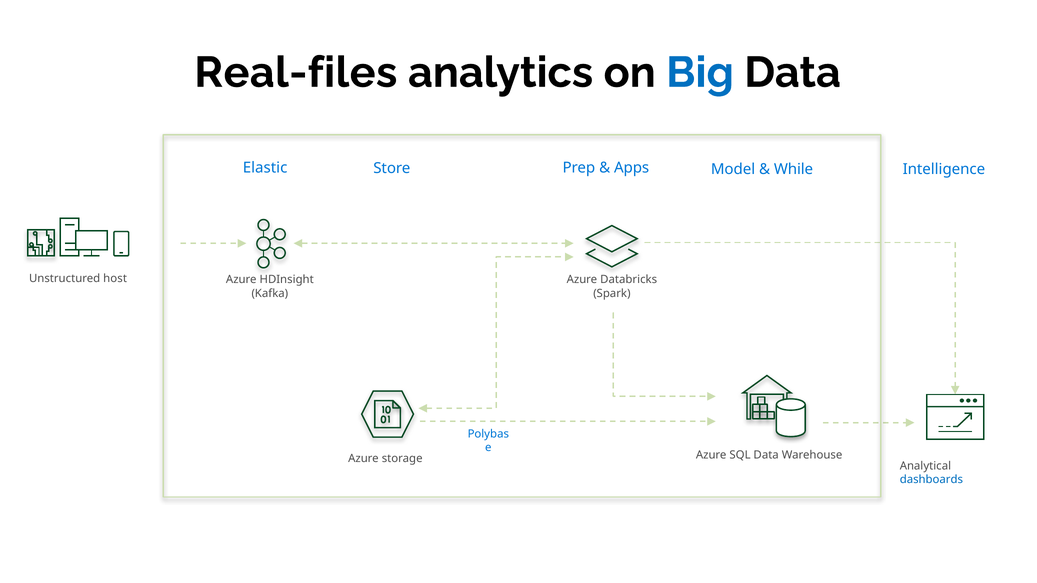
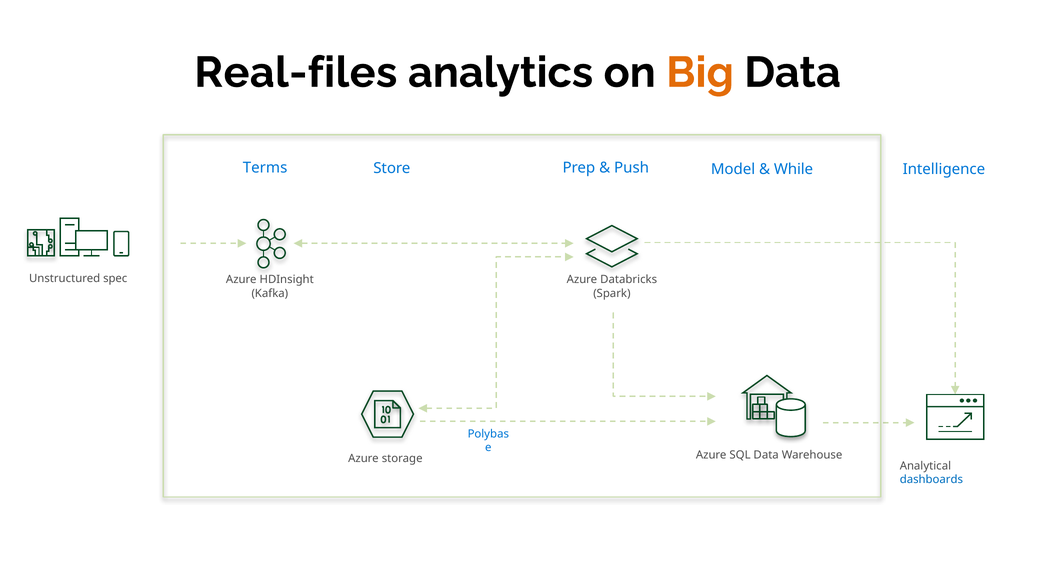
Big colour: blue -> orange (700, 73)
Elastic: Elastic -> Terms (265, 168)
Apps: Apps -> Push (632, 168)
host: host -> spec (115, 279)
